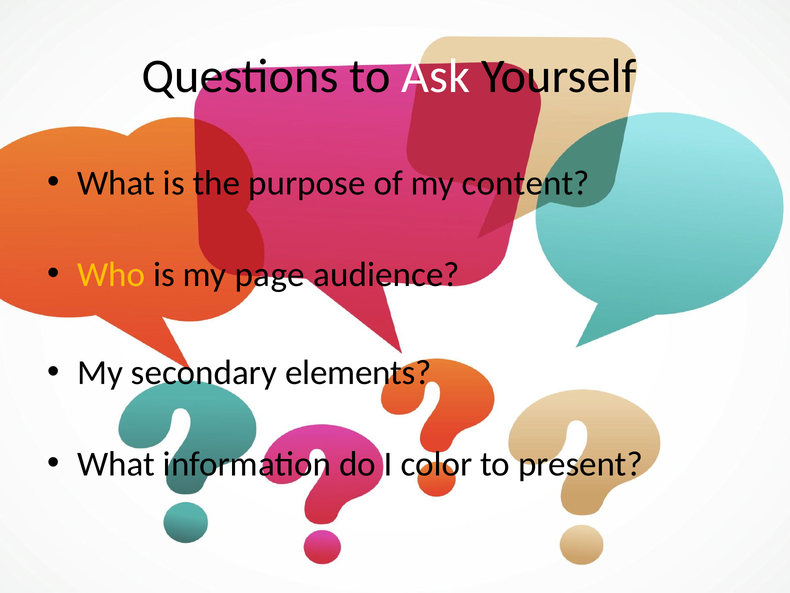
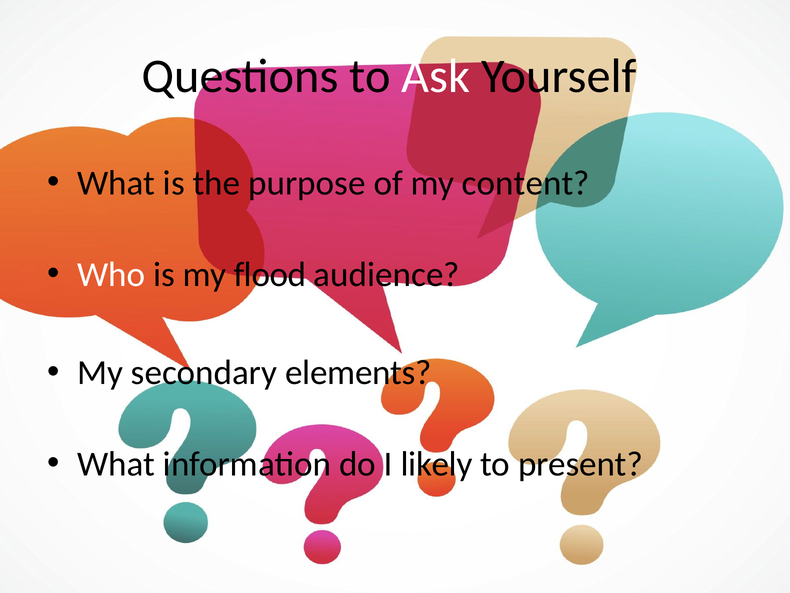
Who colour: yellow -> white (111, 274)
page: page -> flood (270, 274)
color: color -> likely (437, 464)
